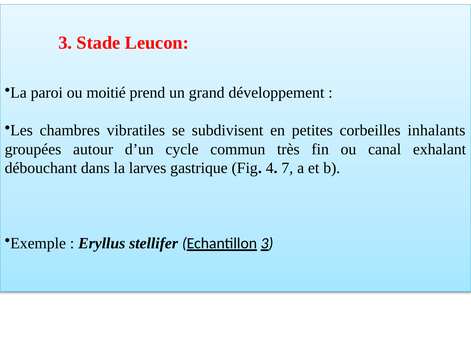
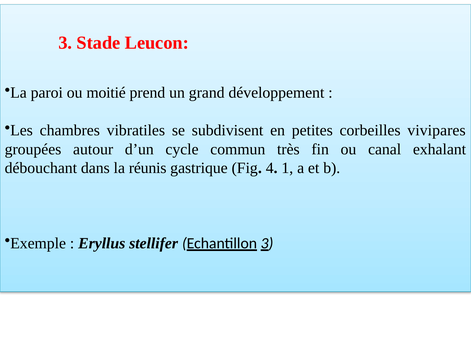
inhalants: inhalants -> vivipares (437, 130)
larves: larves -> réunis (148, 168)
7: 7 -> 1 (287, 168)
